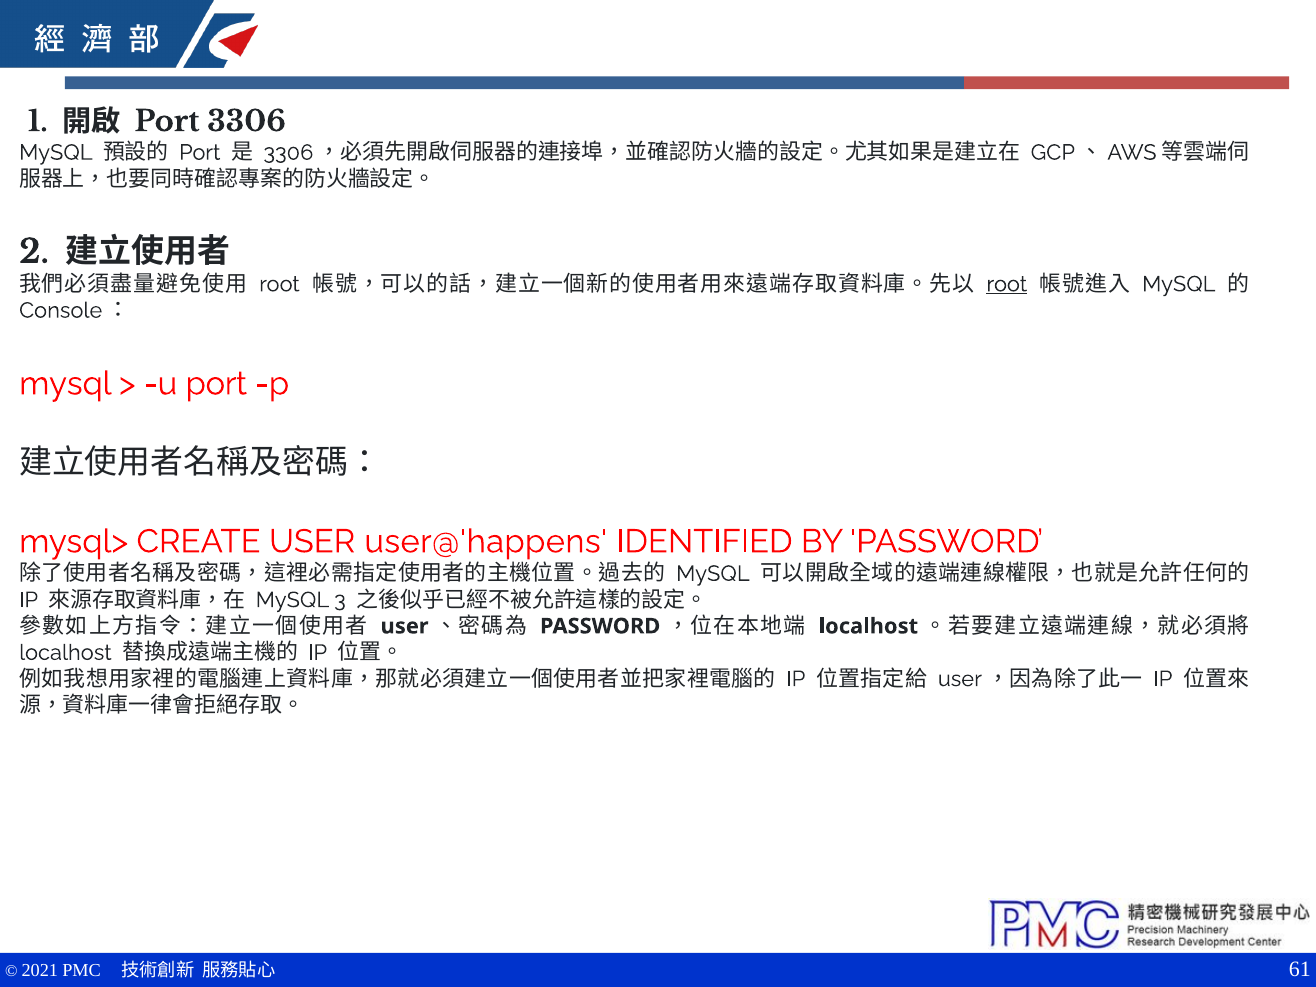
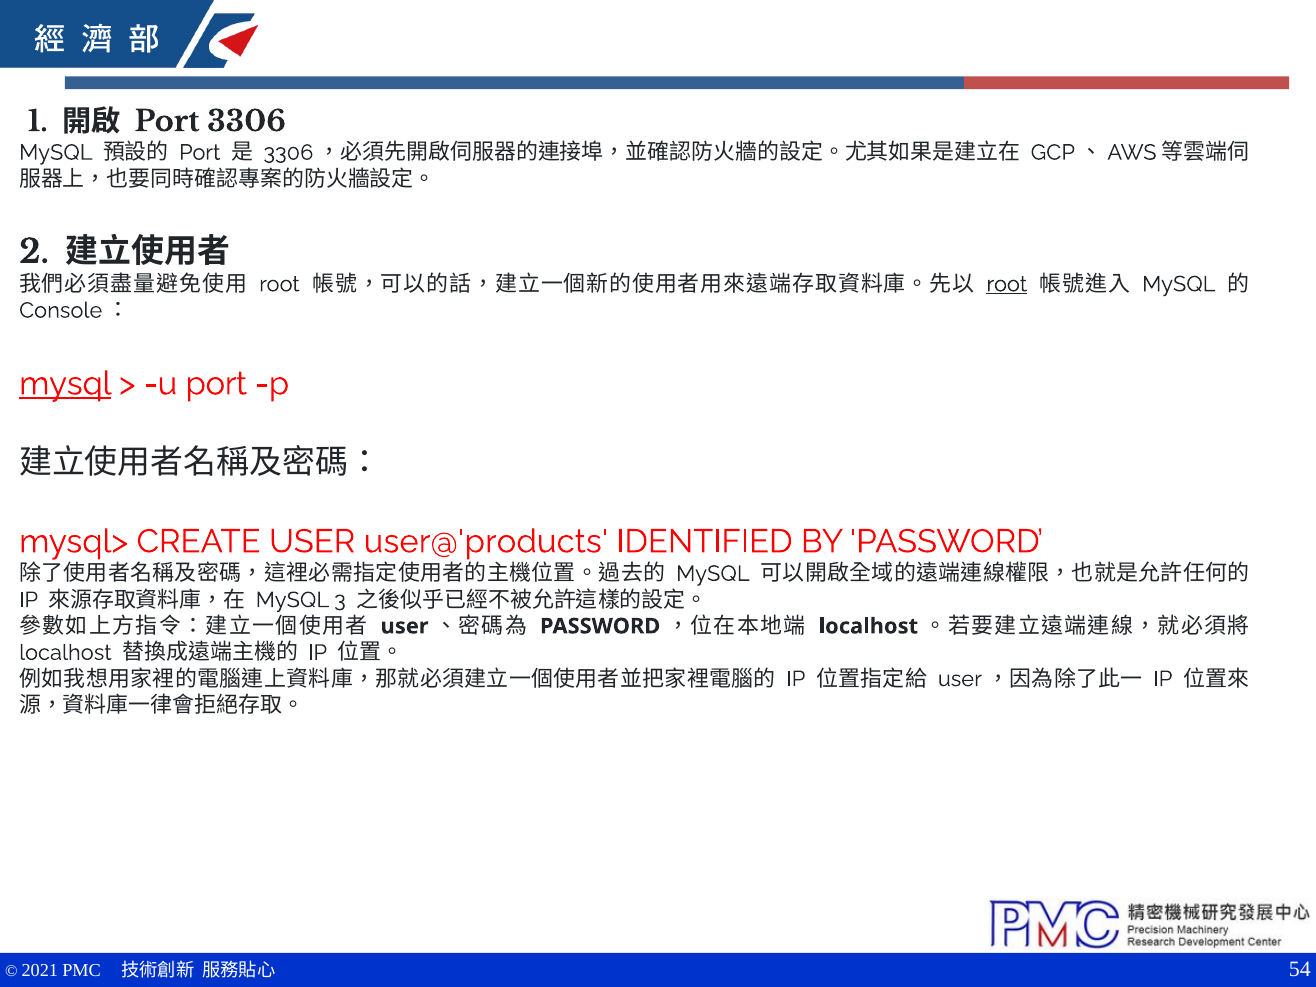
mysql underline: none -> present (65, 384)
user@'happens: user@'happens -> user@'products (486, 542)
61: 61 -> 54 (1300, 969)
